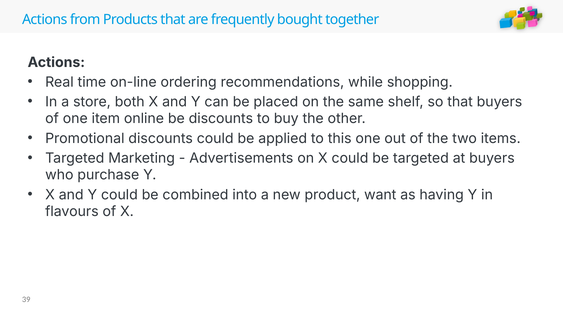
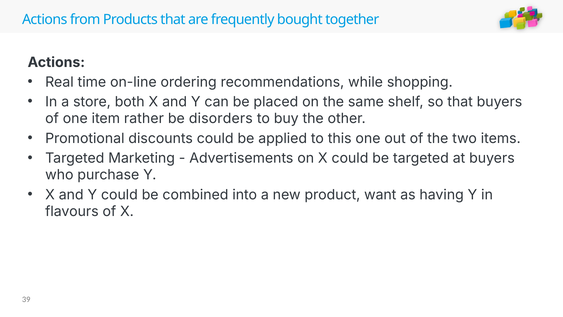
online: online -> rather (144, 119)
be discounts: discounts -> disorders (221, 119)
